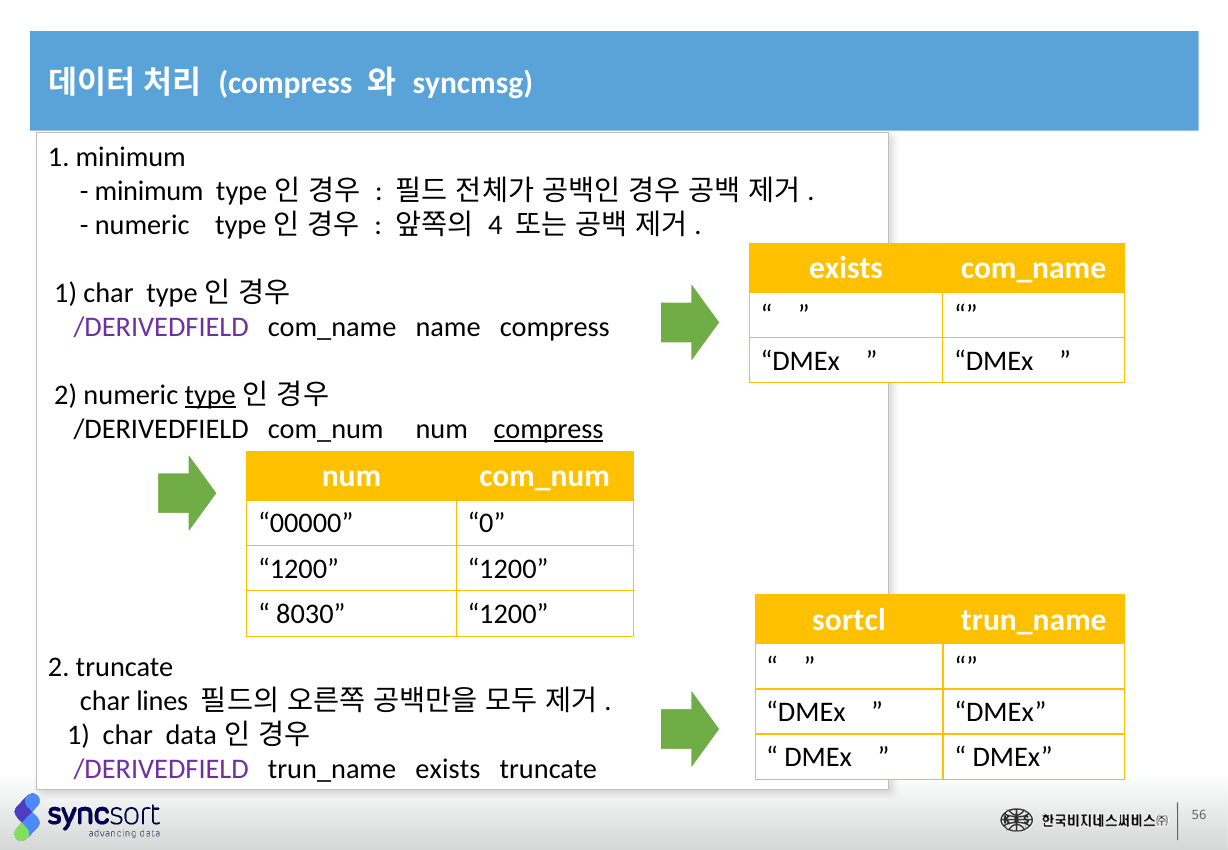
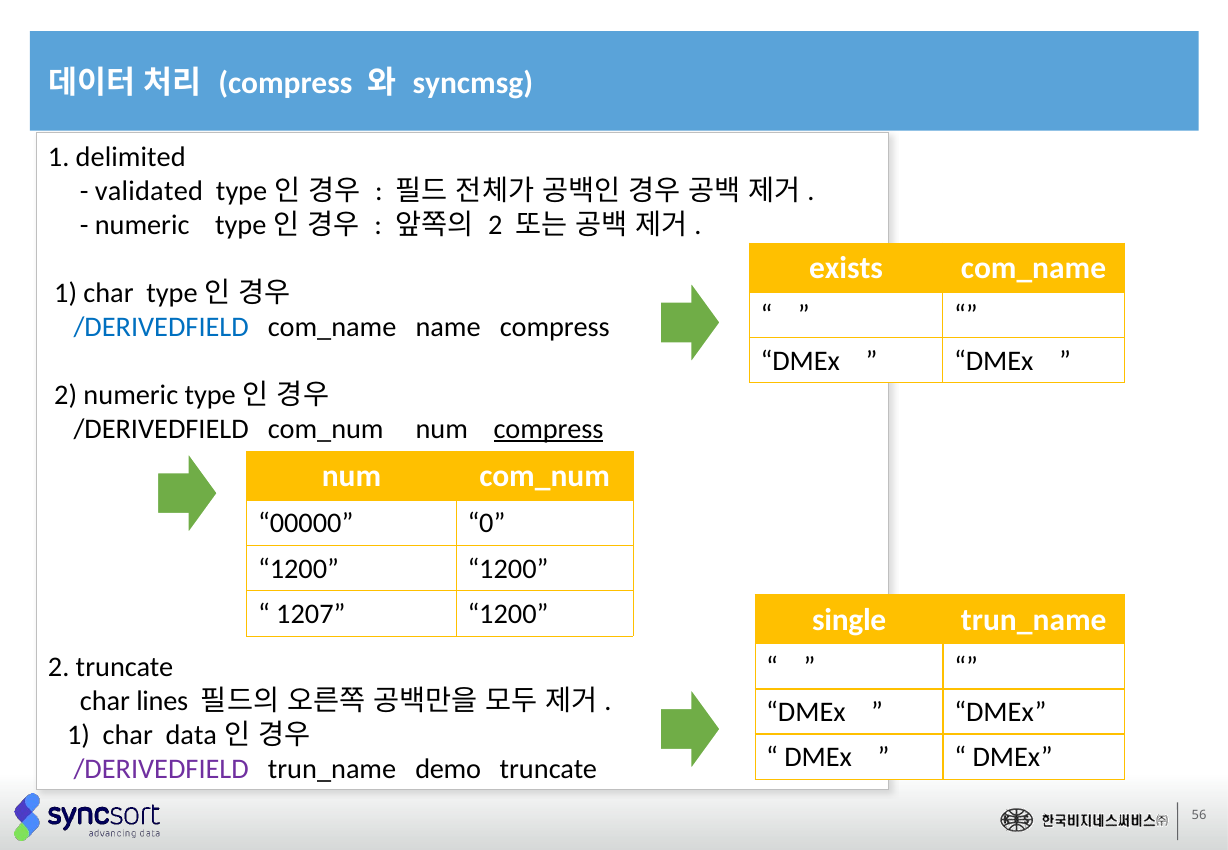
1 minimum: minimum -> delimited (131, 157)
minimum: minimum -> validated (149, 191)
4: 4 -> 2 (495, 225)
/DERIVEDFIELD colour: purple -> blue (161, 327)
type underline: present -> none (210, 395)
8030: 8030 -> 1207 (311, 614)
sortcl: sortcl -> single (849, 620)
trun_name exists: exists -> demo (448, 769)
